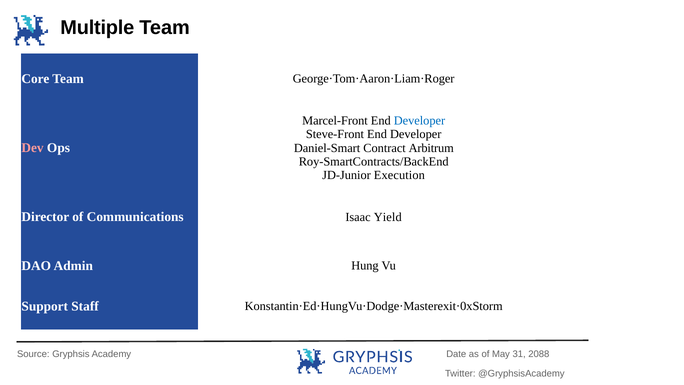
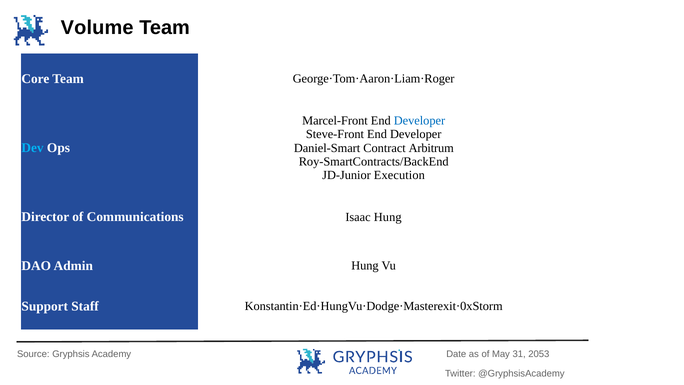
Multiple: Multiple -> Volume (97, 27)
Dev colour: pink -> light blue (33, 148)
Isaac Yield: Yield -> Hung (388, 217)
2088: 2088 -> 2053 (539, 354)
